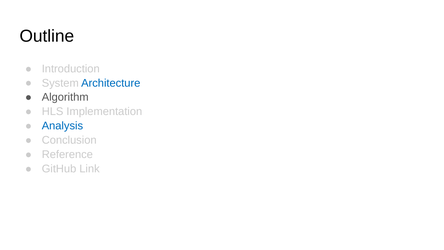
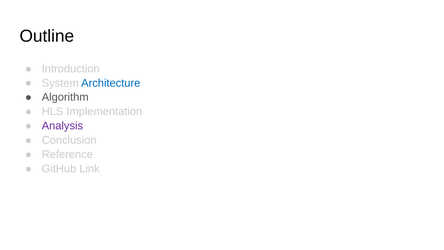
Analysis colour: blue -> purple (62, 126)
